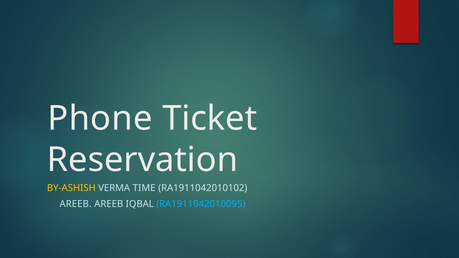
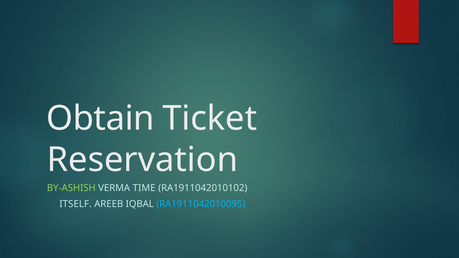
Phone: Phone -> Obtain (100, 119)
BY-ASHISH colour: yellow -> light green (71, 188)
AREEB: AREEB -> ITSELF (76, 204)
